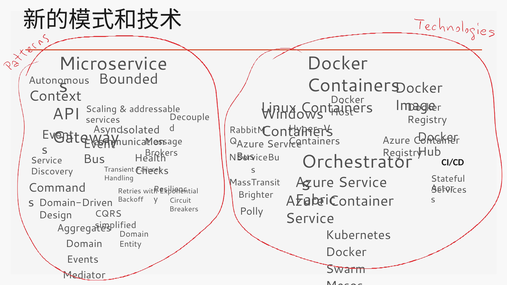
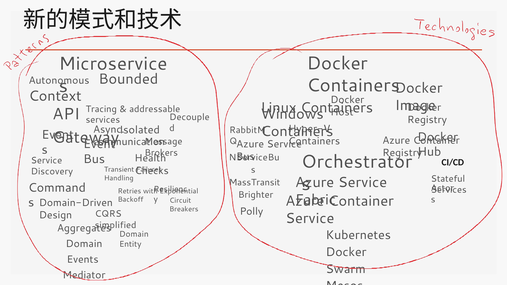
Scaling: Scaling -> Tracing (101, 109)
